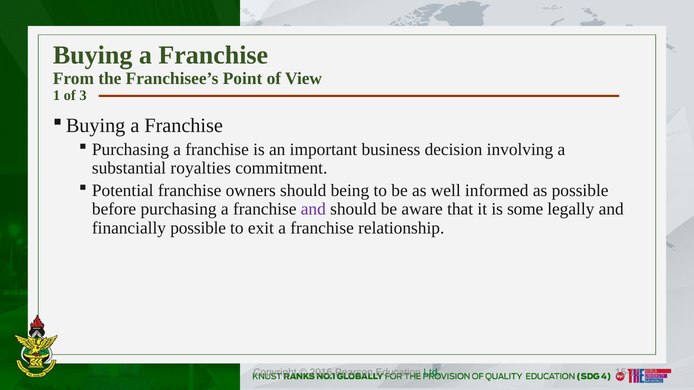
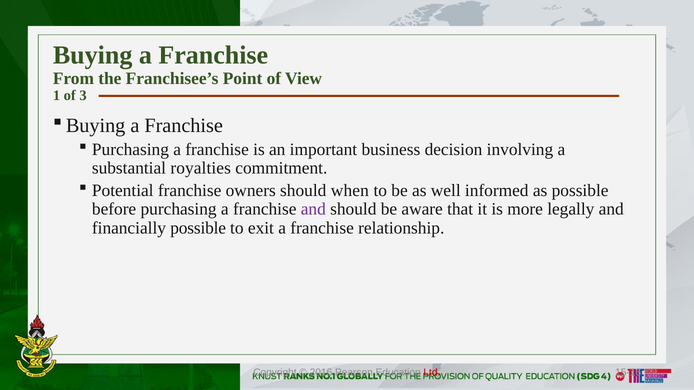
being: being -> when (350, 191)
some: some -> more (525, 209)
Ltd colour: green -> red (432, 373)
